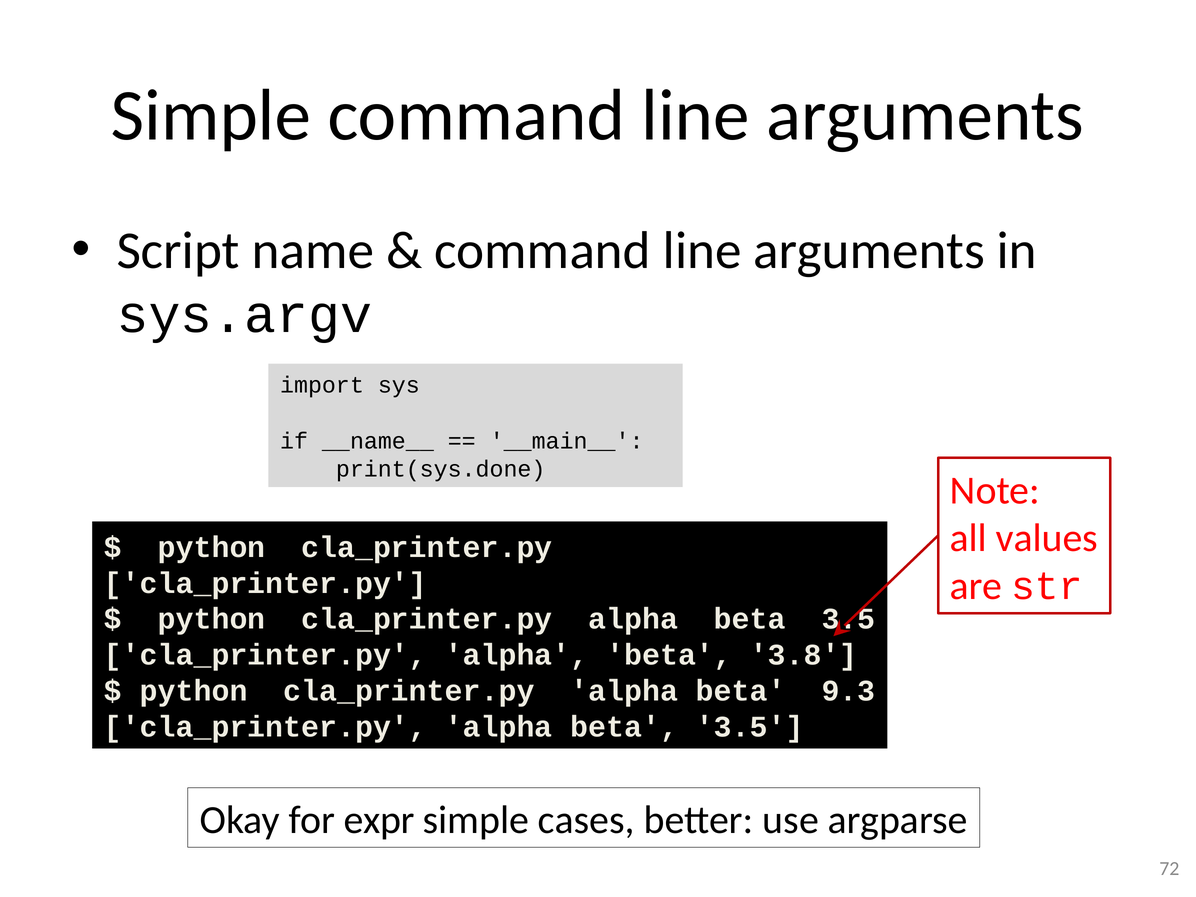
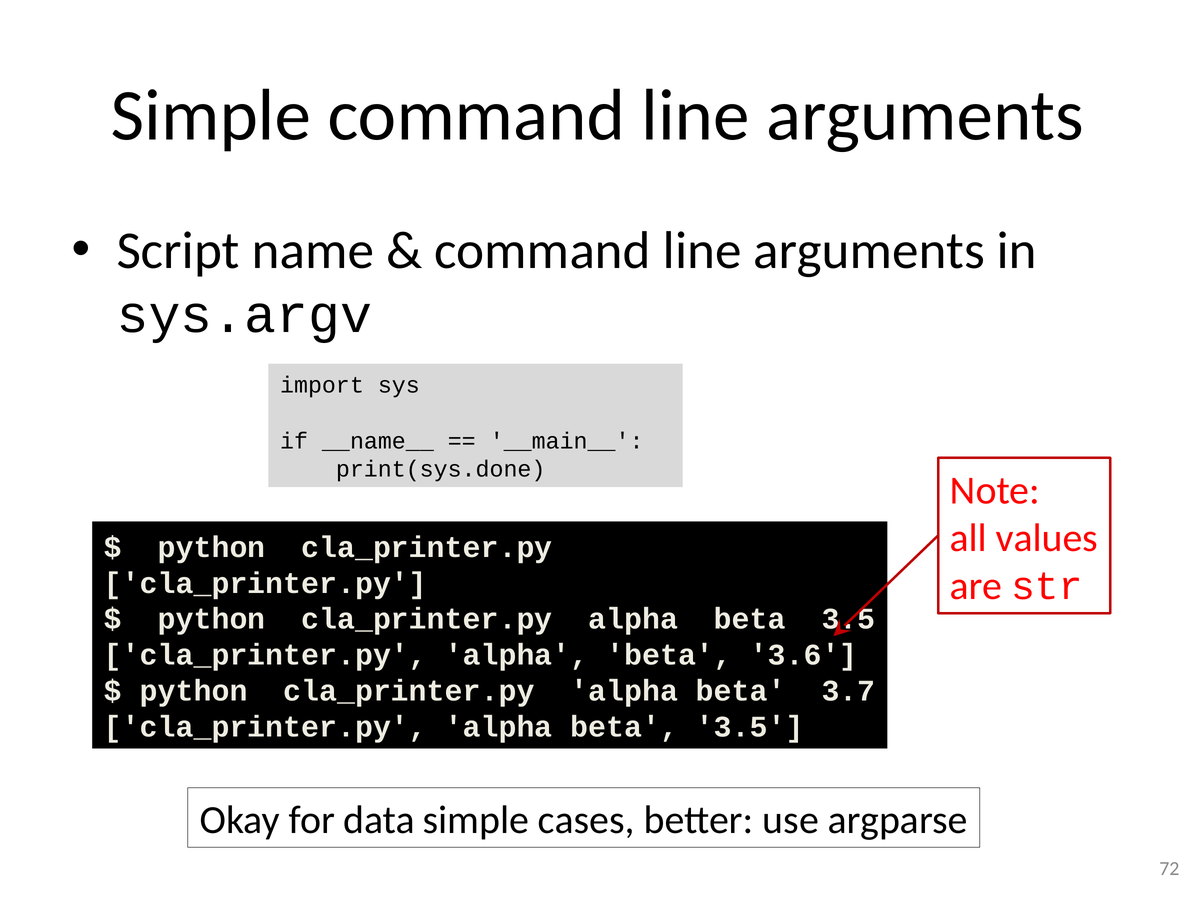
3.8: 3.8 -> 3.6 (804, 655)
9.3: 9.3 -> 3.7 (848, 691)
expr: expr -> data (379, 820)
